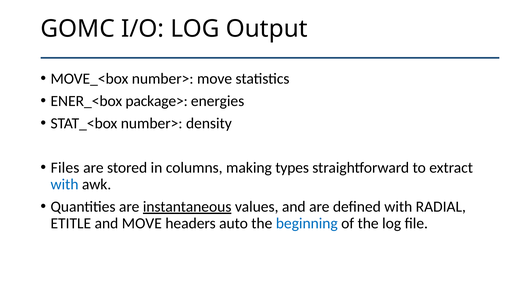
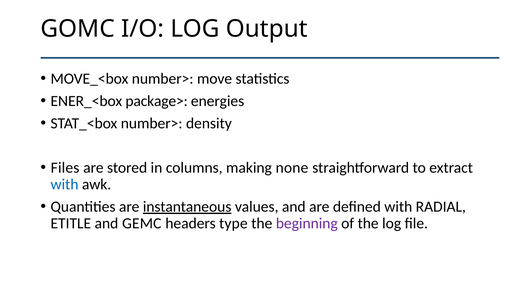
types: types -> none (292, 168)
and MOVE: MOVE -> GEMC (142, 224)
auto: auto -> type (233, 224)
beginning colour: blue -> purple (307, 224)
